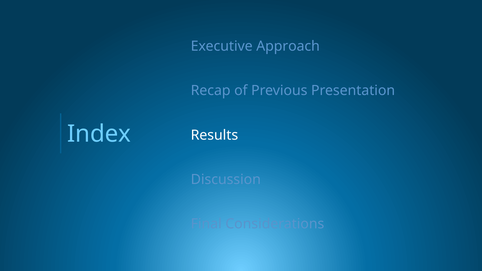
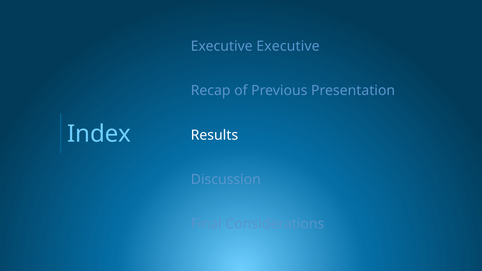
Executive Approach: Approach -> Executive (288, 46)
